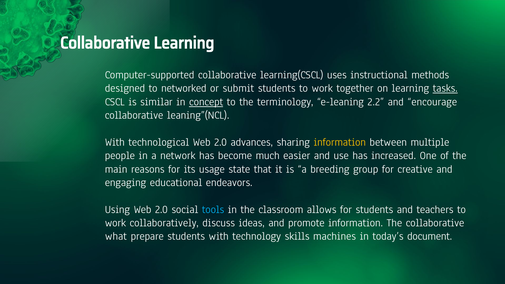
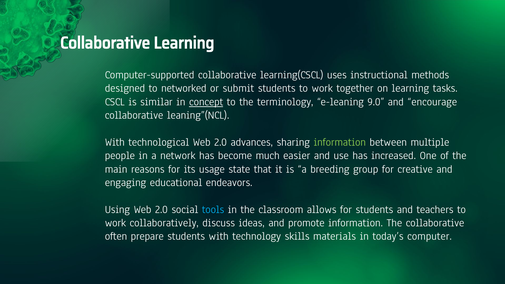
tasks underline: present -> none (445, 88)
2.2: 2.2 -> 9.0 (376, 102)
information colour: yellow -> light green (340, 142)
what: what -> often (116, 236)
machines: machines -> materials (335, 236)
document: document -> computer (430, 236)
